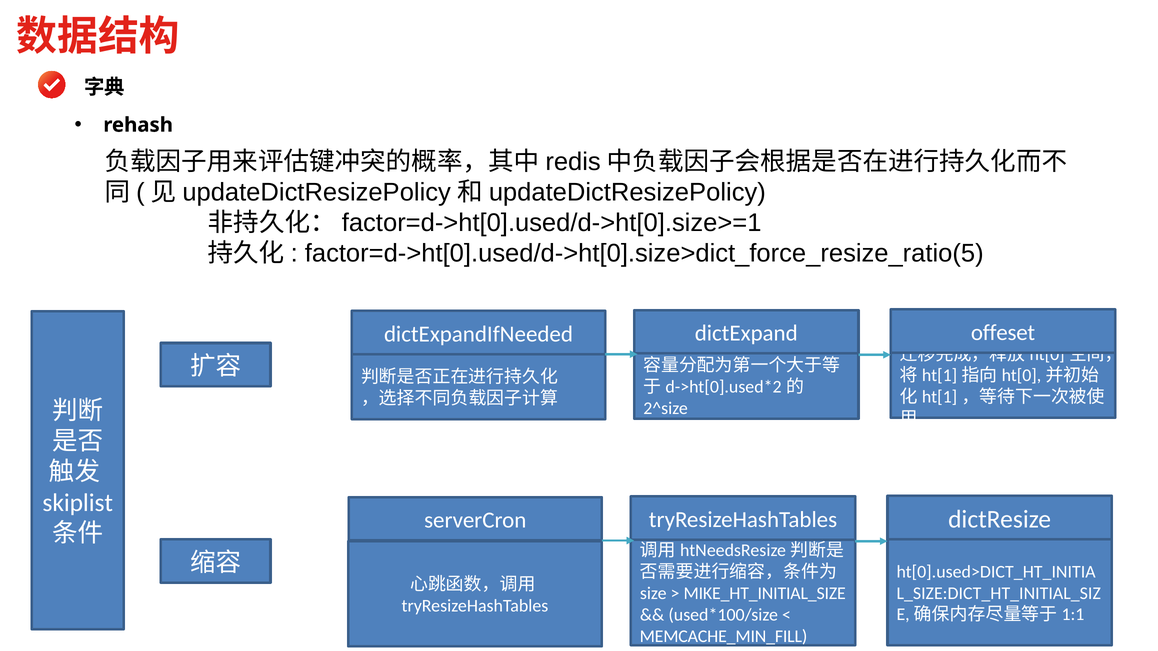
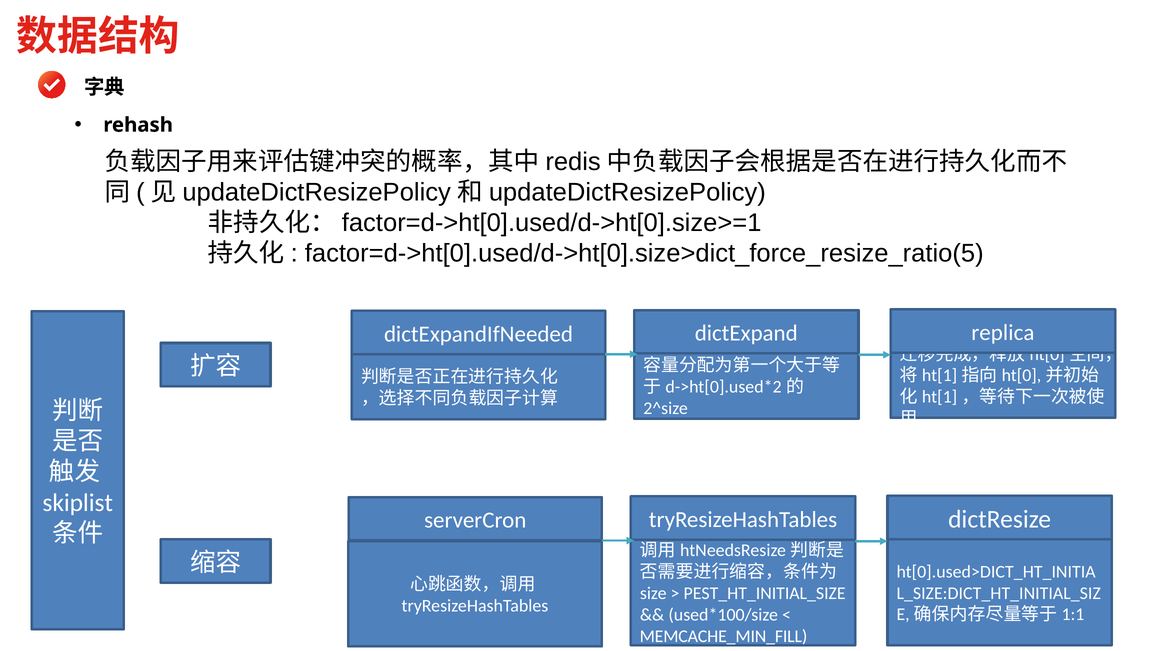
offeset: offeset -> replica (1003, 333)
MIKE_HT_INITIAL_SIZE: MIKE_HT_INITIAL_SIZE -> PEST_HT_INITIAL_SIZE (765, 594)
